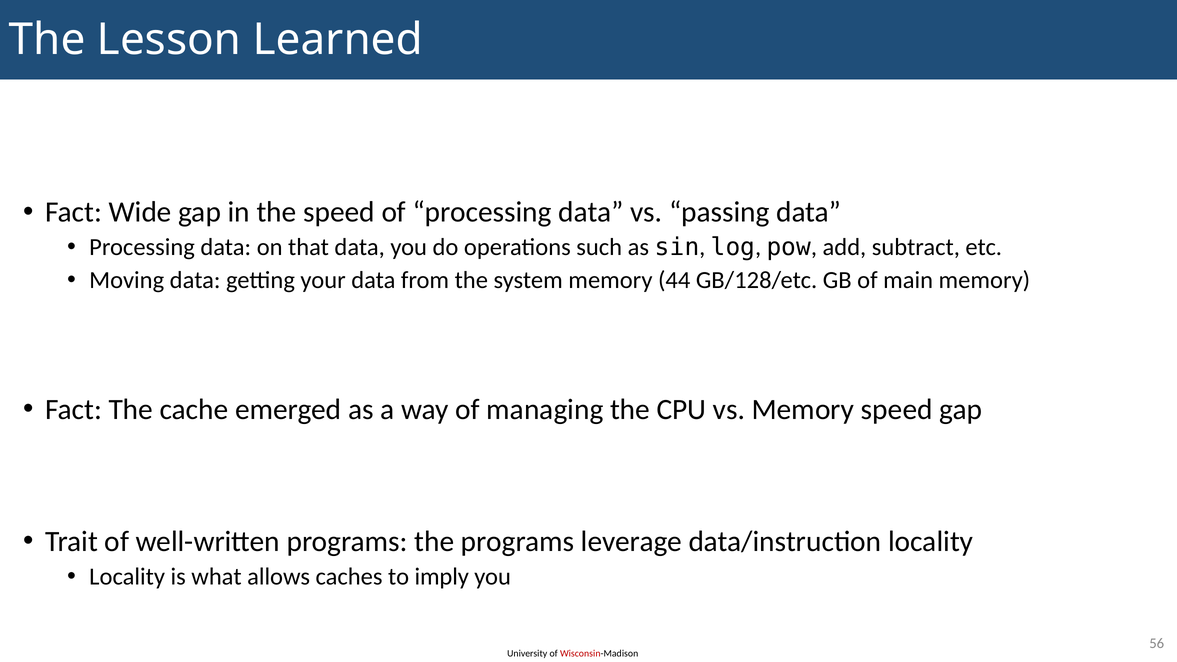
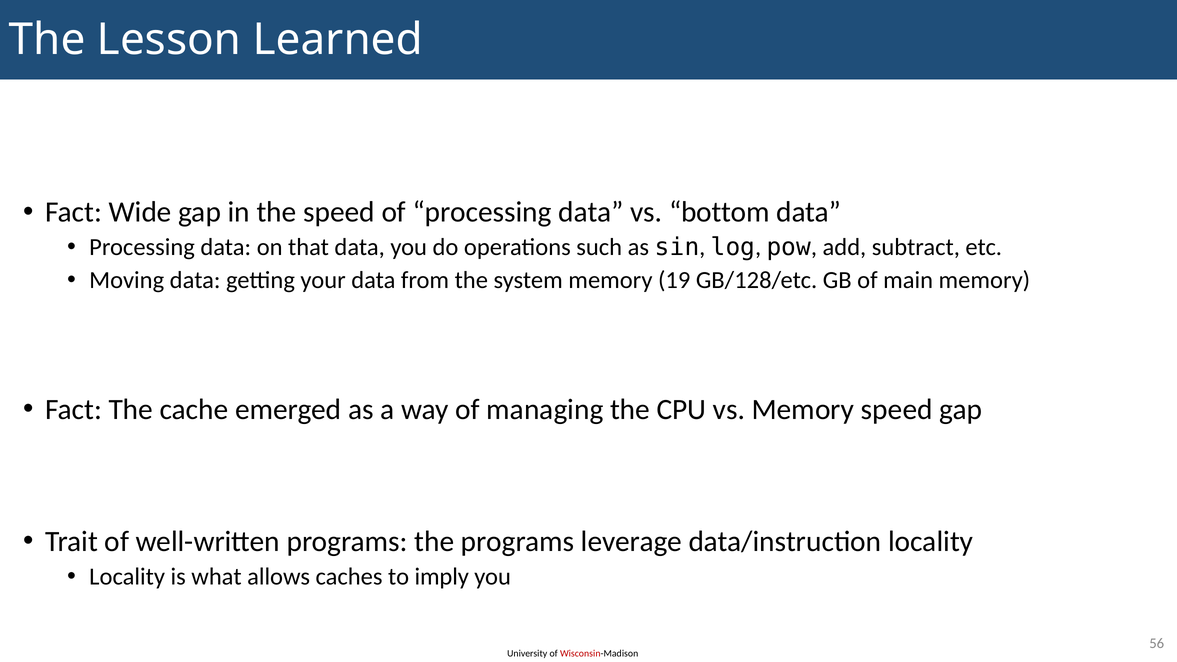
passing: passing -> bottom (719, 212)
44: 44 -> 19 (674, 280)
